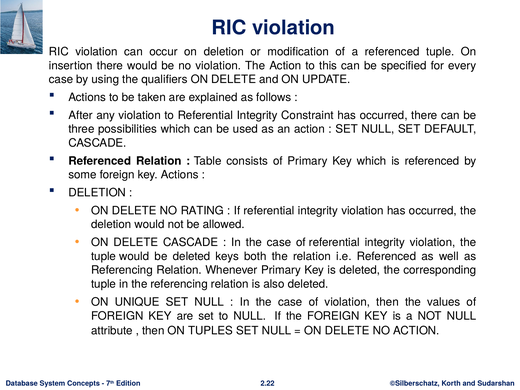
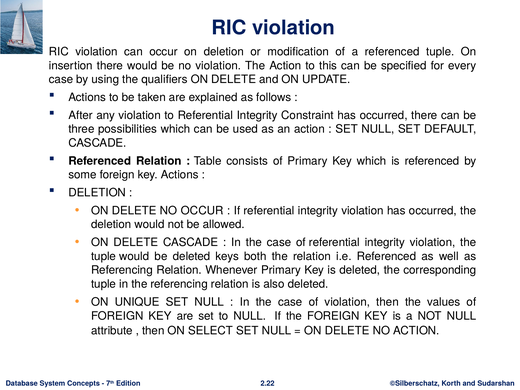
NO RATING: RATING -> OCCUR (202, 211)
TUPLES: TUPLES -> SELECT (211, 331)
